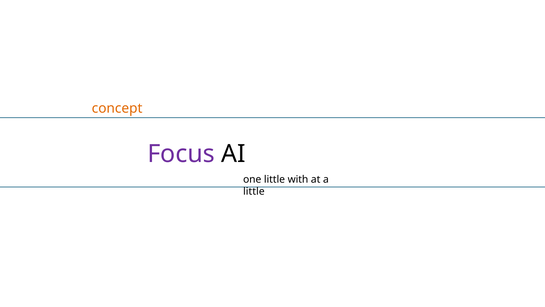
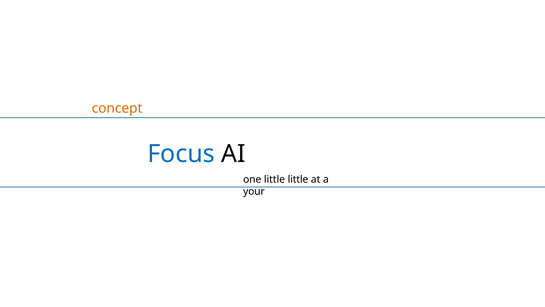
Focus colour: purple -> blue (181, 154)
little with: with -> little (298, 179)
little: little -> your (254, 191)
